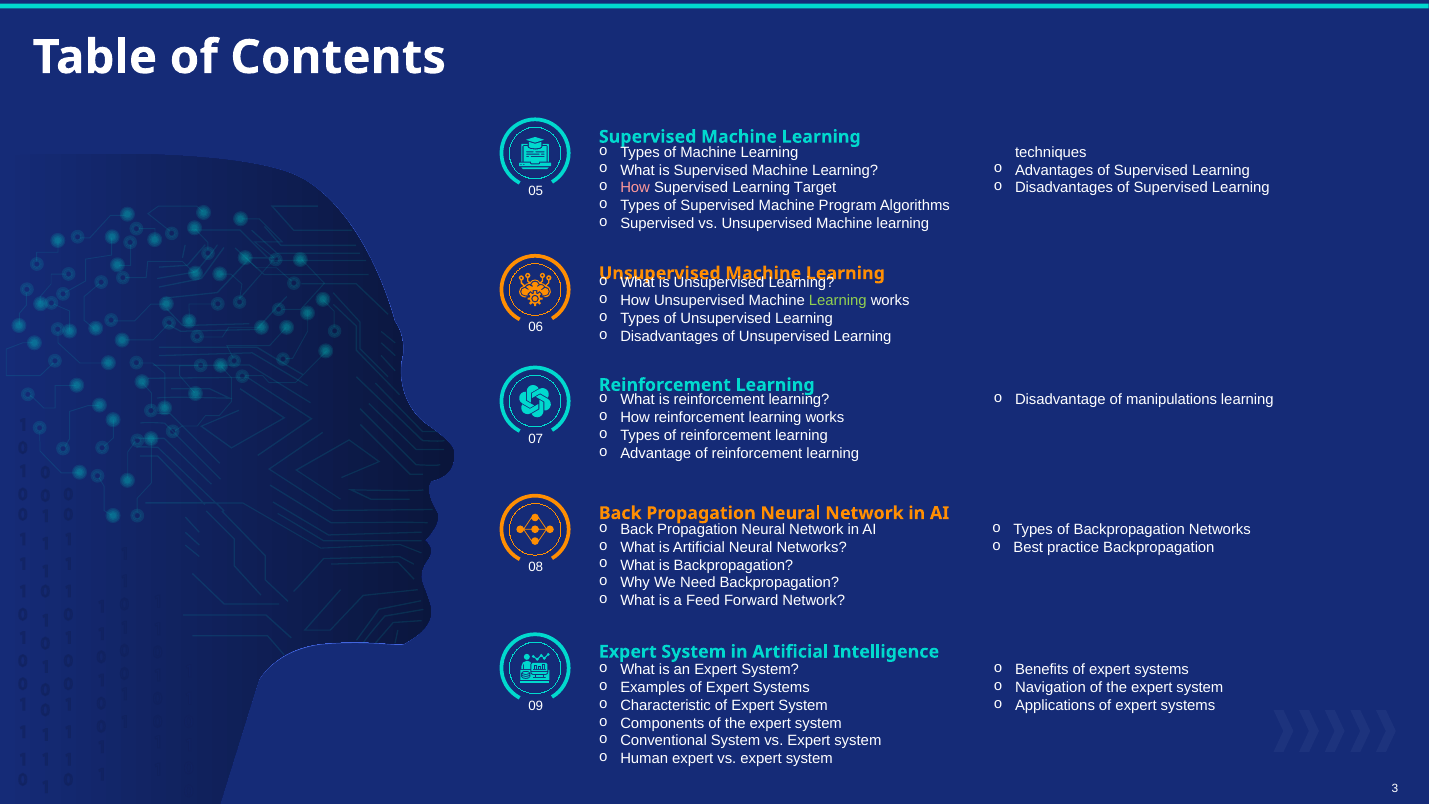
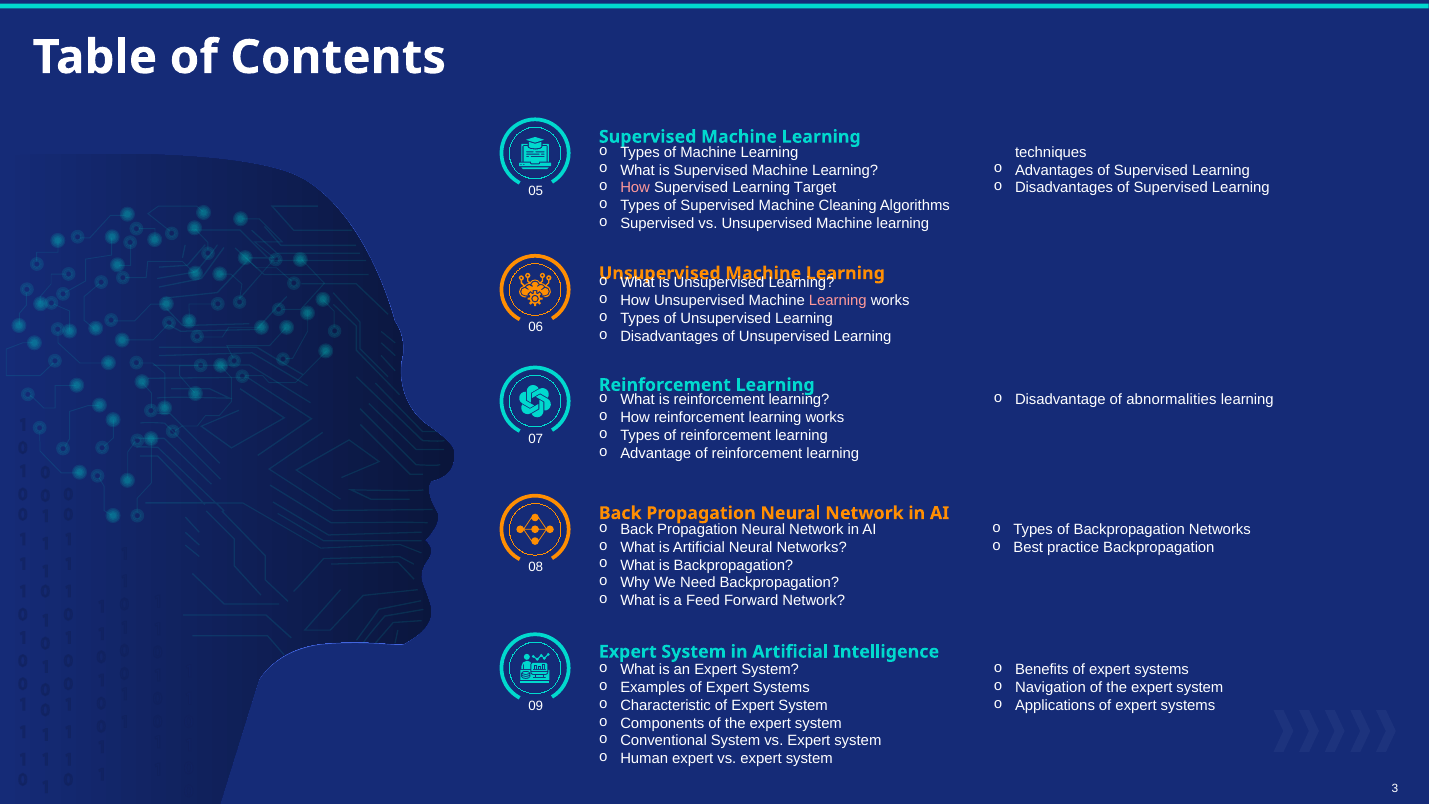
Program: Program -> Cleaning (848, 206)
Learning colour: light green -> pink (838, 301)
manipulations: manipulations -> abnormalities (1171, 400)
